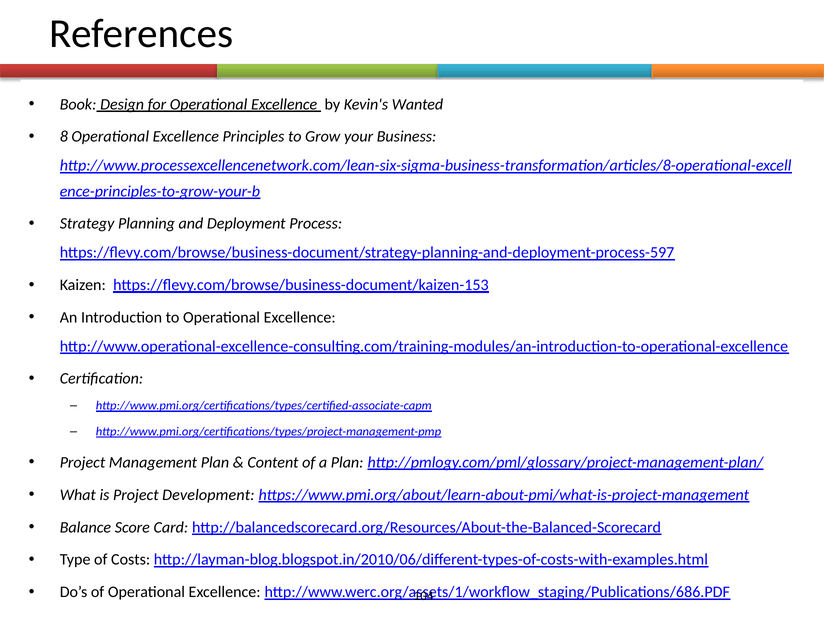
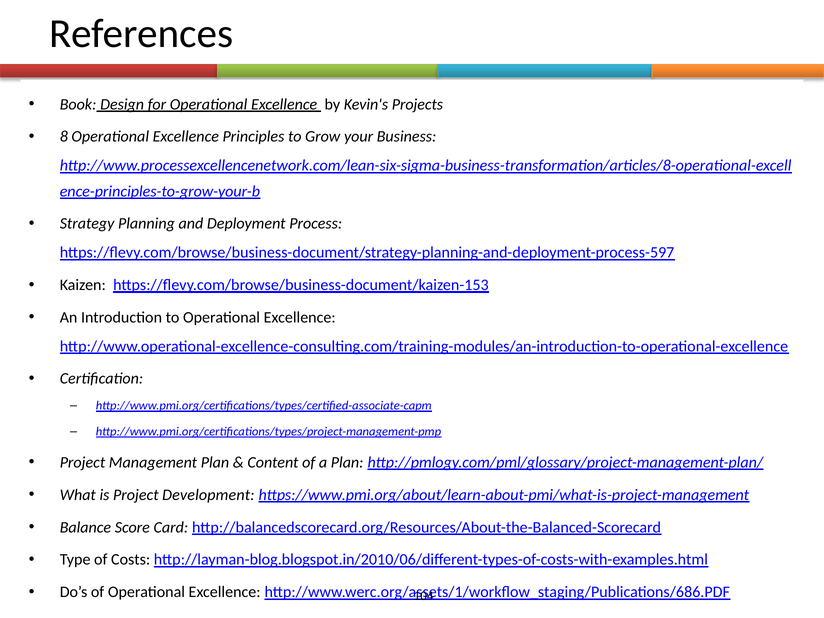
Wanted: Wanted -> Projects (417, 104)
